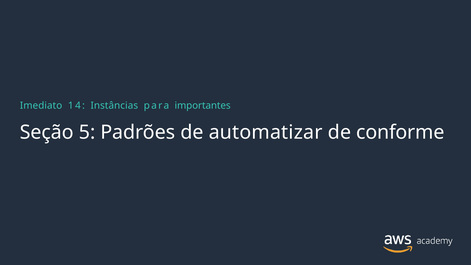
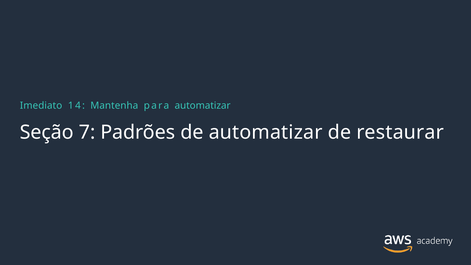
Instâncias: Instâncias -> Mantenha (114, 106)
para importantes: importantes -> automatizar (203, 106)
5: 5 -> 7 (87, 132)
conforme: conforme -> restaurar (400, 132)
